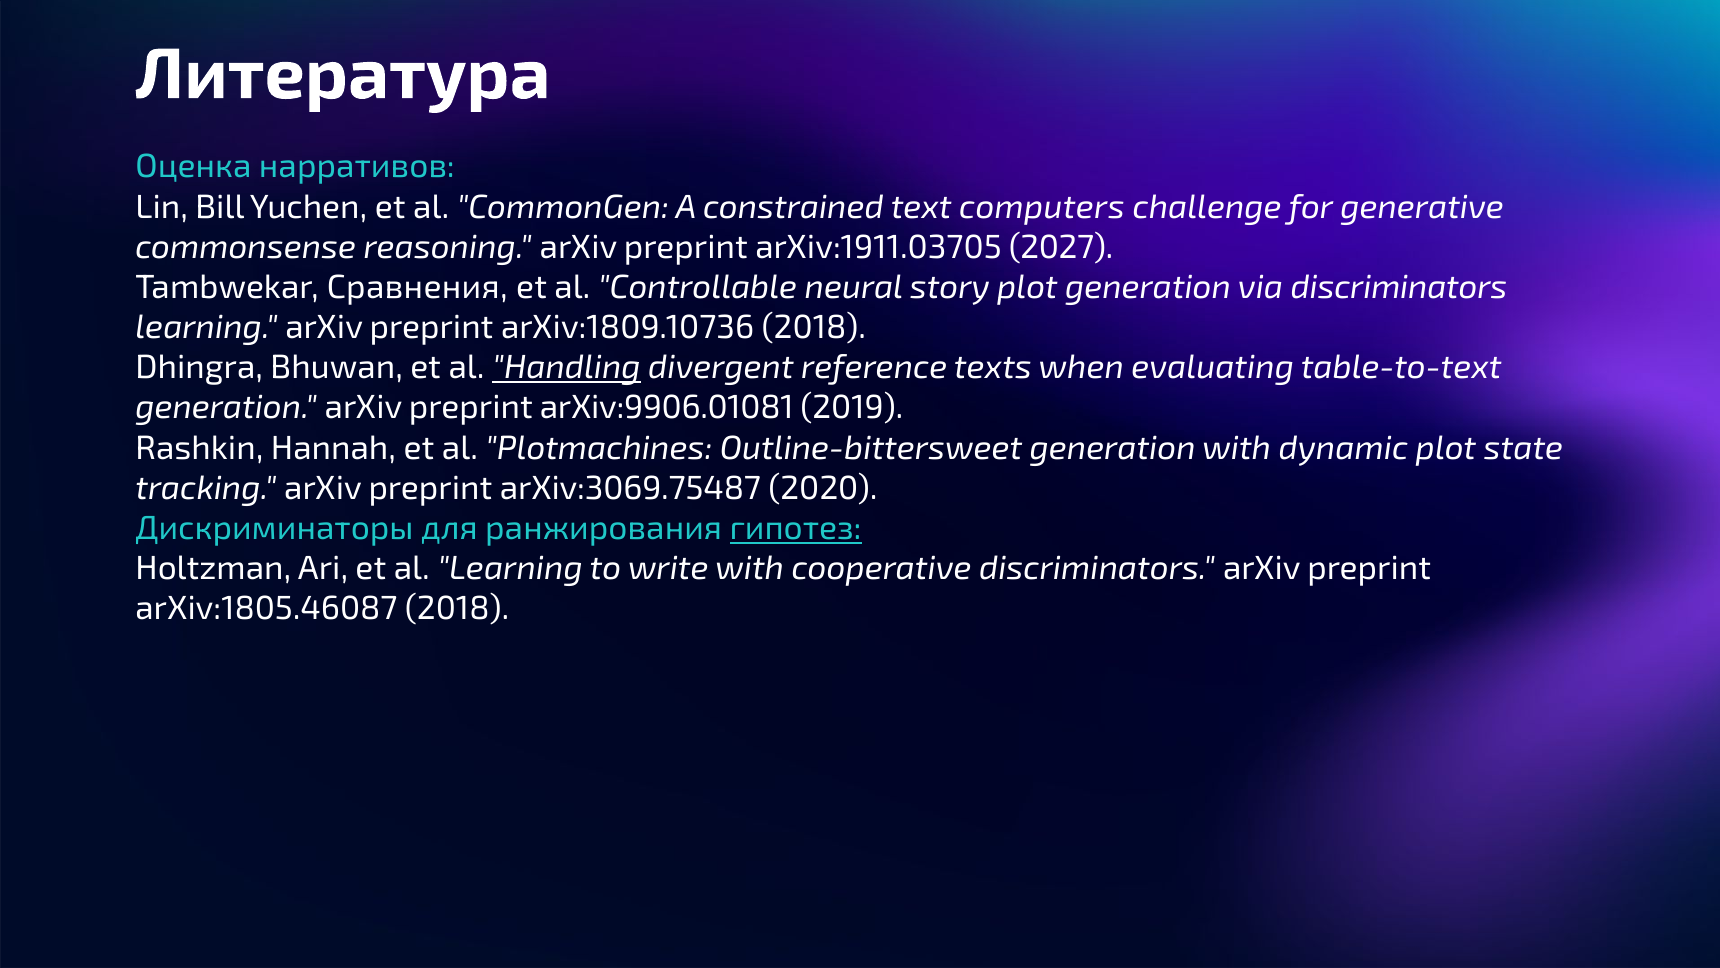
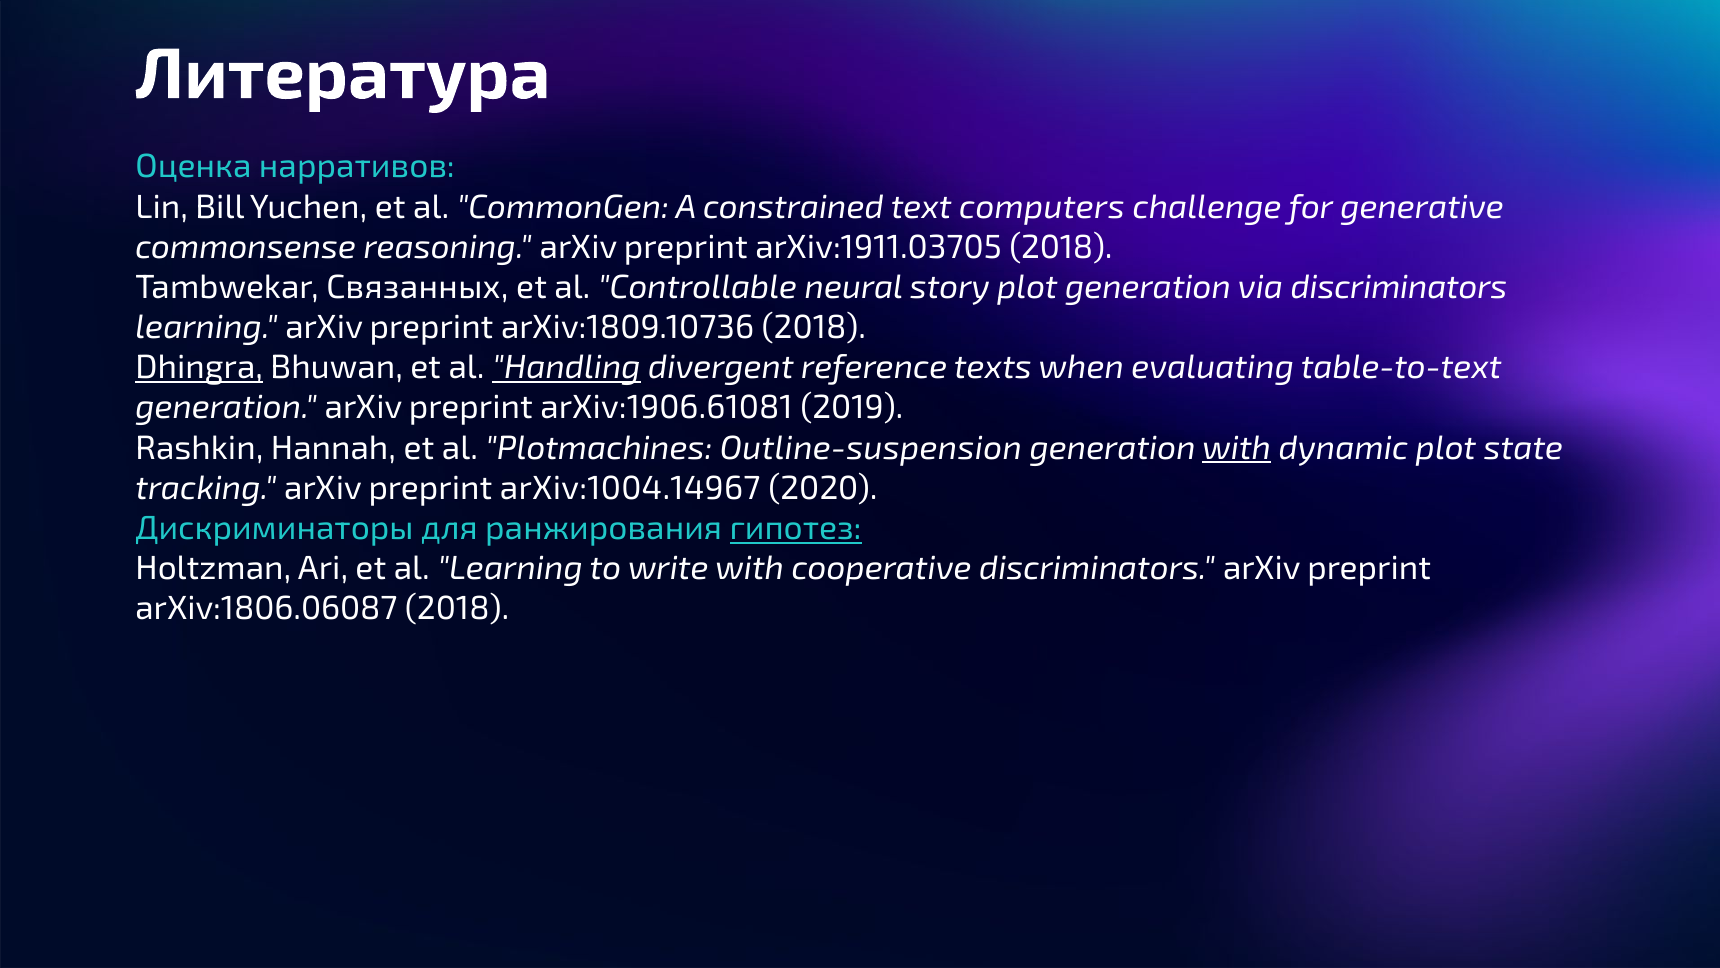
arXiv:1911.03705 2027: 2027 -> 2018 (1061, 247)
Сравнения: Сравнения -> Связанных (417, 287)
Dhingra underline: none -> present (199, 368)
arXiv:9906.01081: arXiv:9906.01081 -> arXiv:1906.61081 (667, 408)
Outline-bittersweet: Outline-bittersweet -> Outline-suspension (871, 448)
with underline: none -> present (1237, 448)
arXiv:3069.75487: arXiv:3069.75487 -> arXiv:1004.14967 (630, 488)
arXiv:1805.46087: arXiv:1805.46087 -> arXiv:1806.06087 (266, 609)
